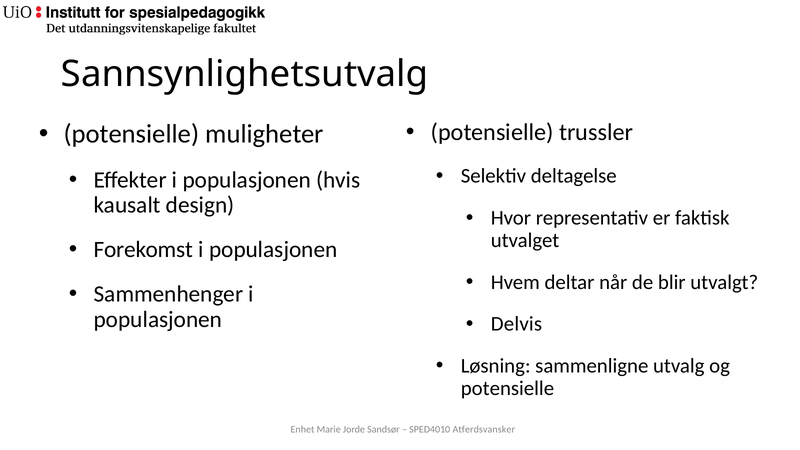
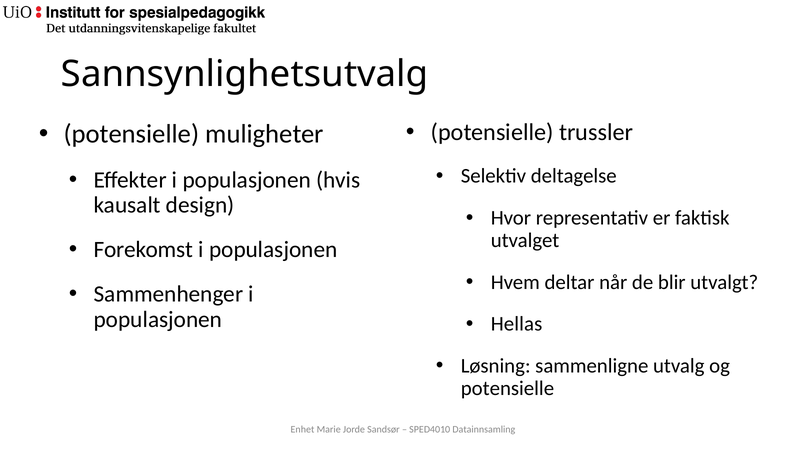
Delvis: Delvis -> Hellas (517, 324)
Atferdsvansker: Atferdsvansker -> Datainnsamling (484, 430)
